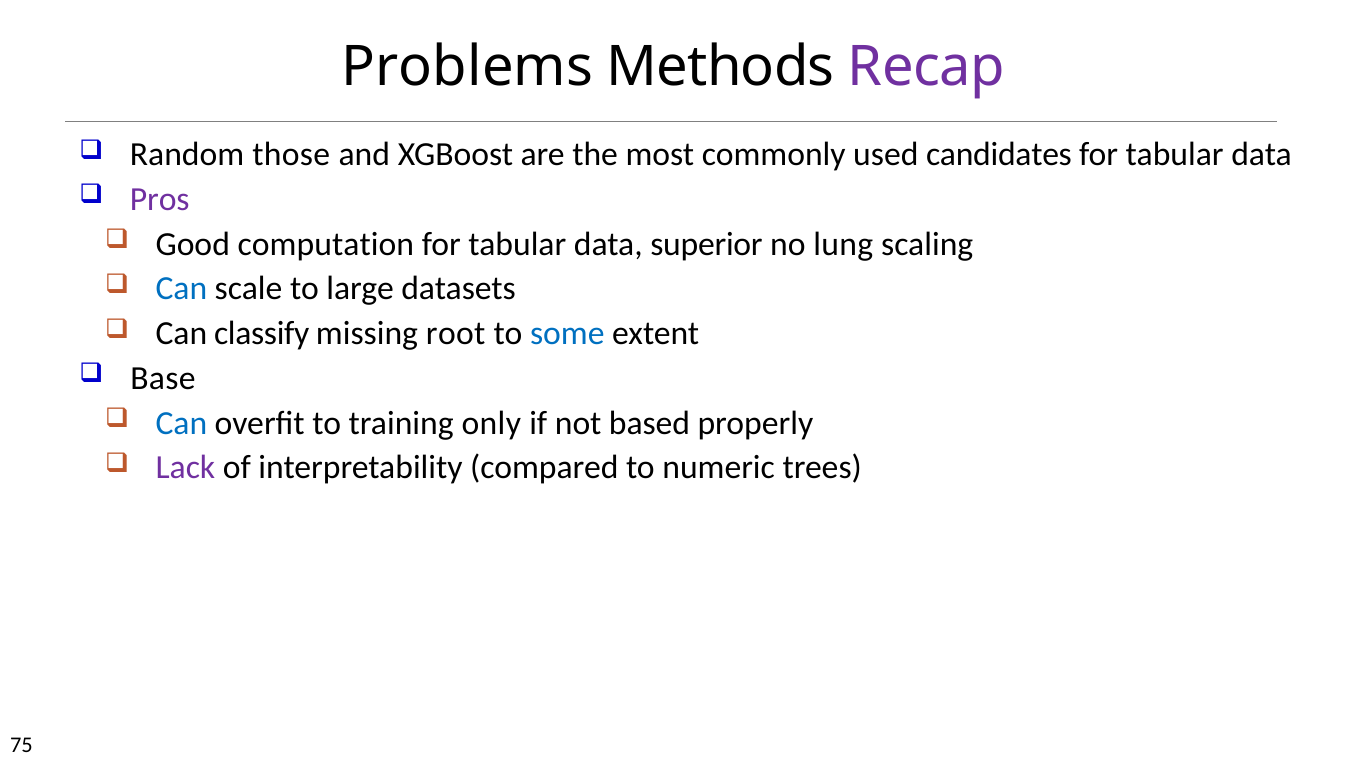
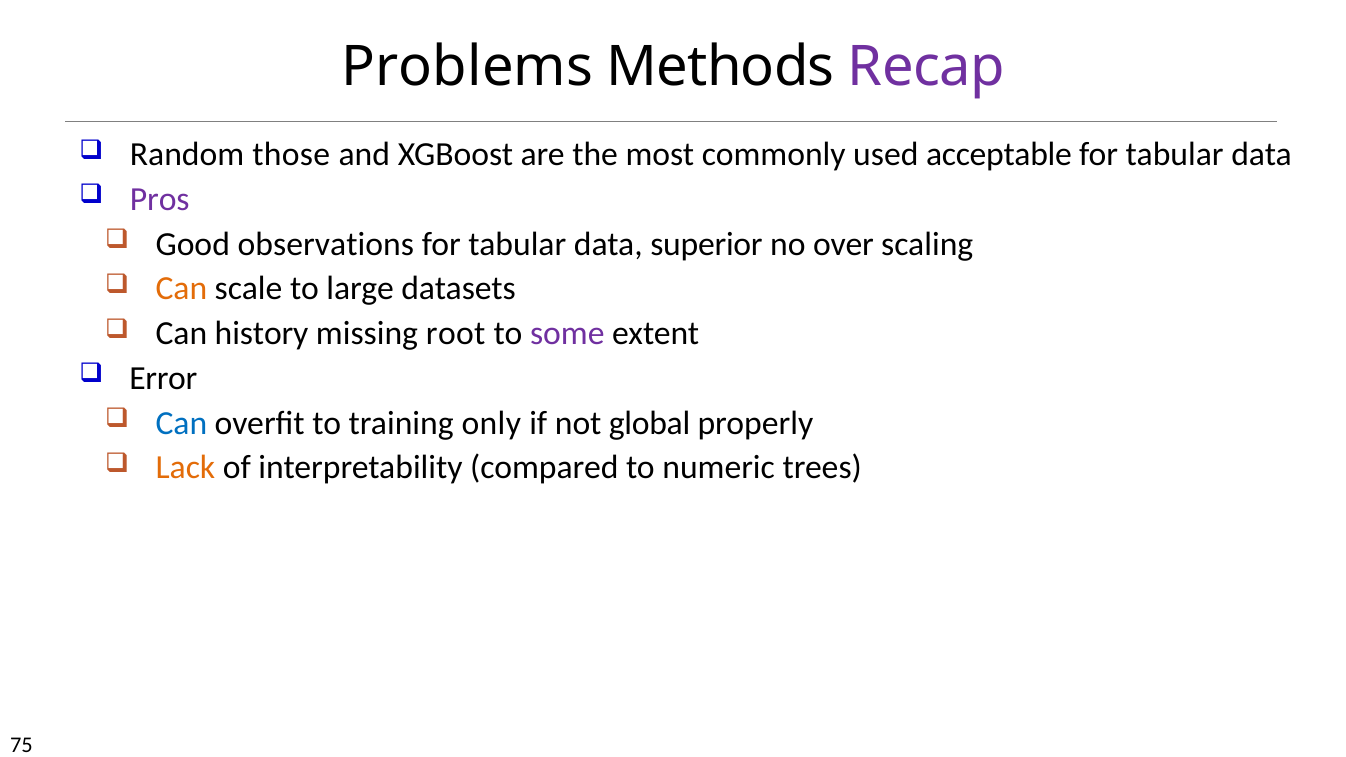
candidates: candidates -> acceptable (999, 154)
computation: computation -> observations (326, 244)
lung: lung -> over (843, 244)
Can colour: blue -> orange (181, 289)
classify: classify -> history (262, 333)
some colour: blue -> purple (567, 333)
Base: Base -> Error (163, 378)
based: based -> global (650, 423)
Lack colour: purple -> orange (185, 468)
